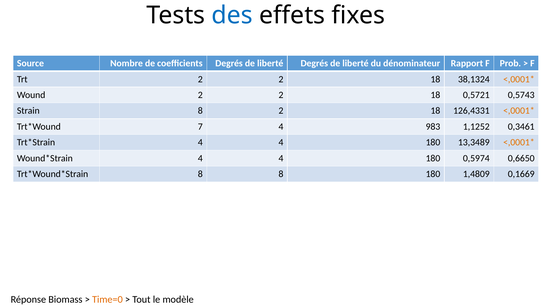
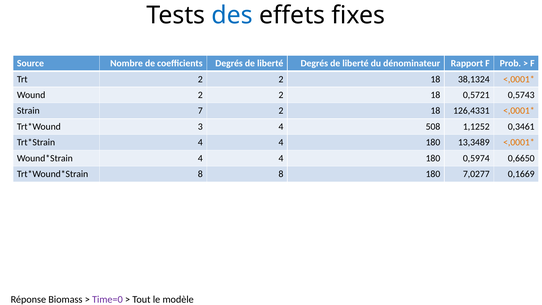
Strain 8: 8 -> 7 (200, 111)
7: 7 -> 3 (200, 127)
983: 983 -> 508 (433, 127)
1,4809: 1,4809 -> 7,0277 (476, 174)
Time=0 colour: orange -> purple (107, 299)
